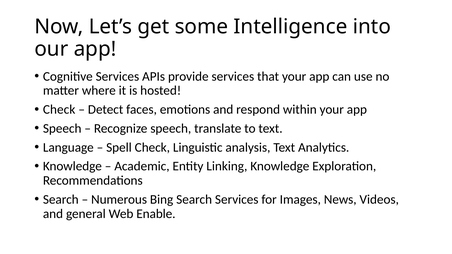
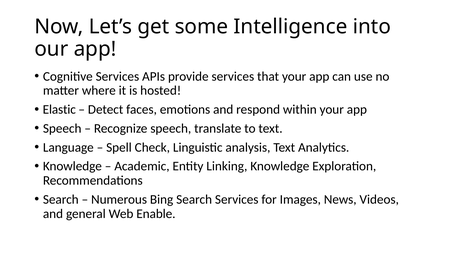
Check: Check -> Elastic (59, 110)
